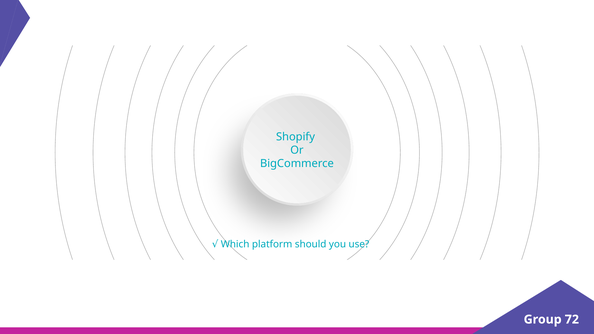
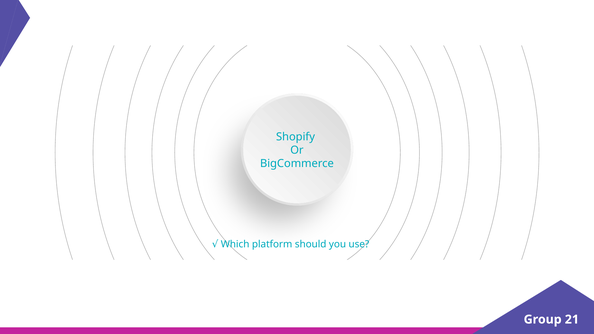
72: 72 -> 21 (572, 320)
